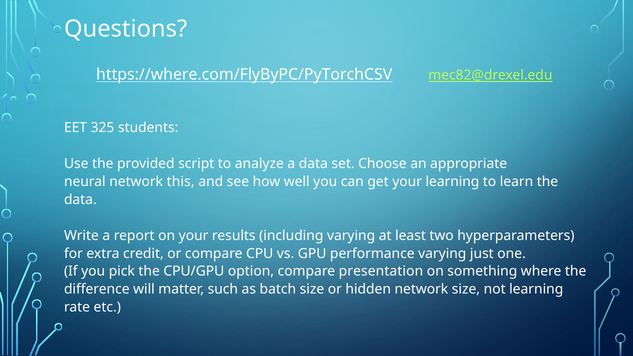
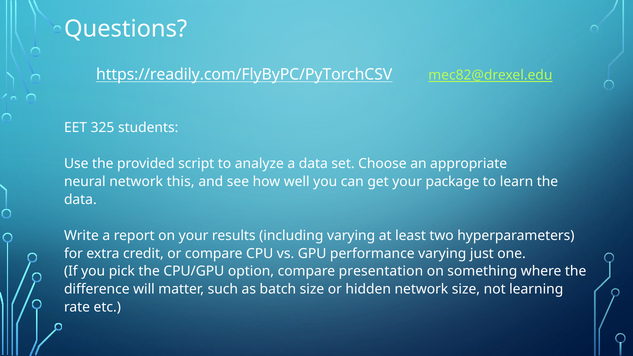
https://where.com/FlyByPC/PyTorchCSV: https://where.com/FlyByPC/PyTorchCSV -> https://readily.com/FlyByPC/PyTorchCSV (244, 75)
your learning: learning -> package (452, 182)
